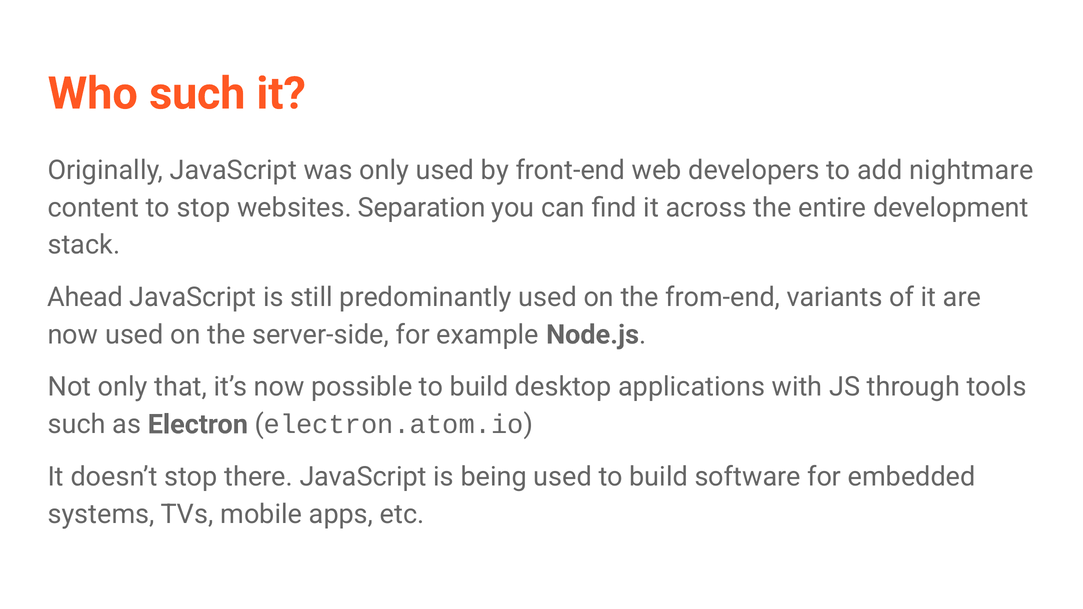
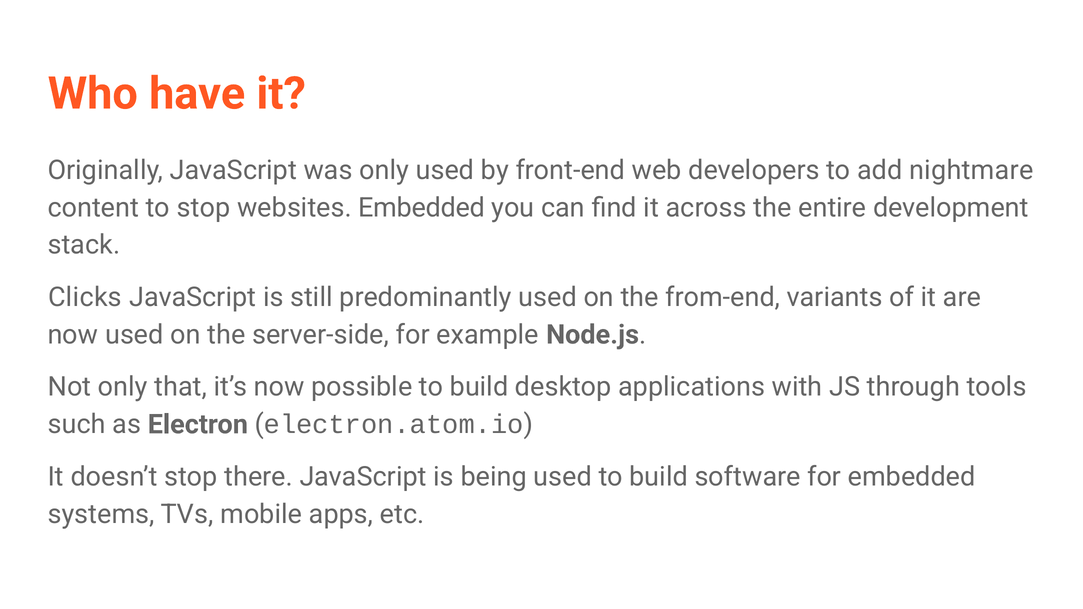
Who such: such -> have (197, 94)
websites Separation: Separation -> Embedded (422, 208)
Ahead: Ahead -> Clicks (85, 297)
